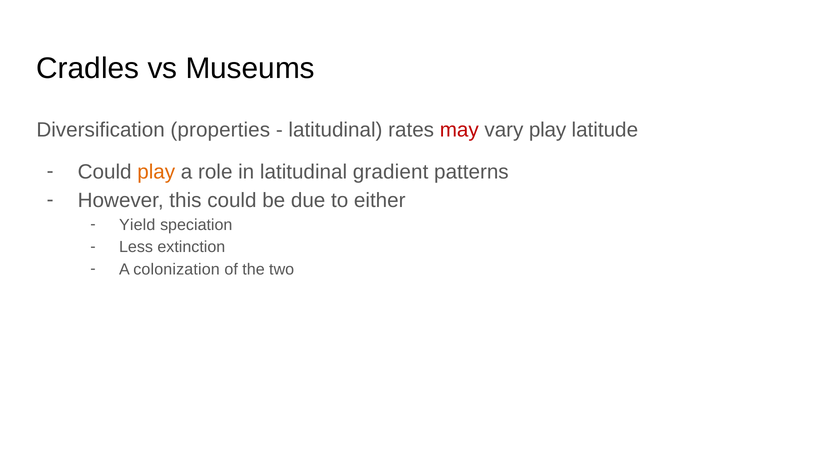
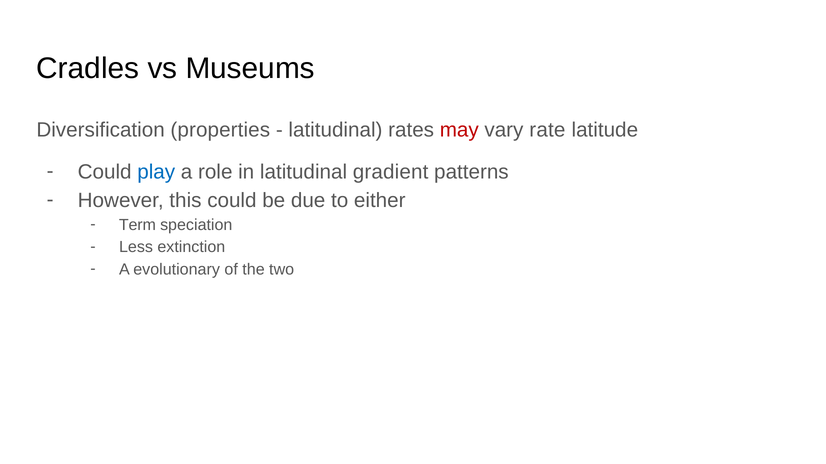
vary play: play -> rate (547, 130)
play colour: orange -> blue (156, 172)
Yield: Yield -> Term (137, 225)
colonization: colonization -> evolutionary (177, 270)
